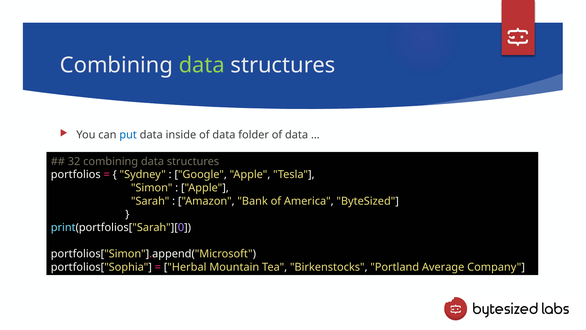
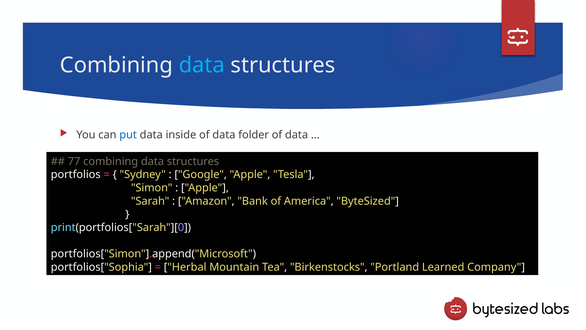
data colour: light green -> light blue (202, 65)
32: 32 -> 77 (74, 161)
Average: Average -> Learned (443, 267)
